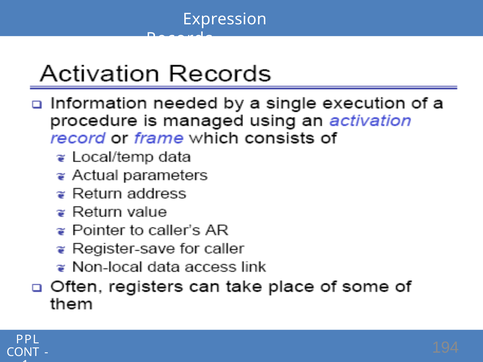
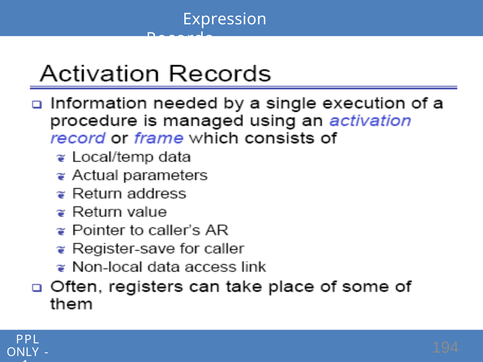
CONT: CONT -> ONLY (23, 352)
